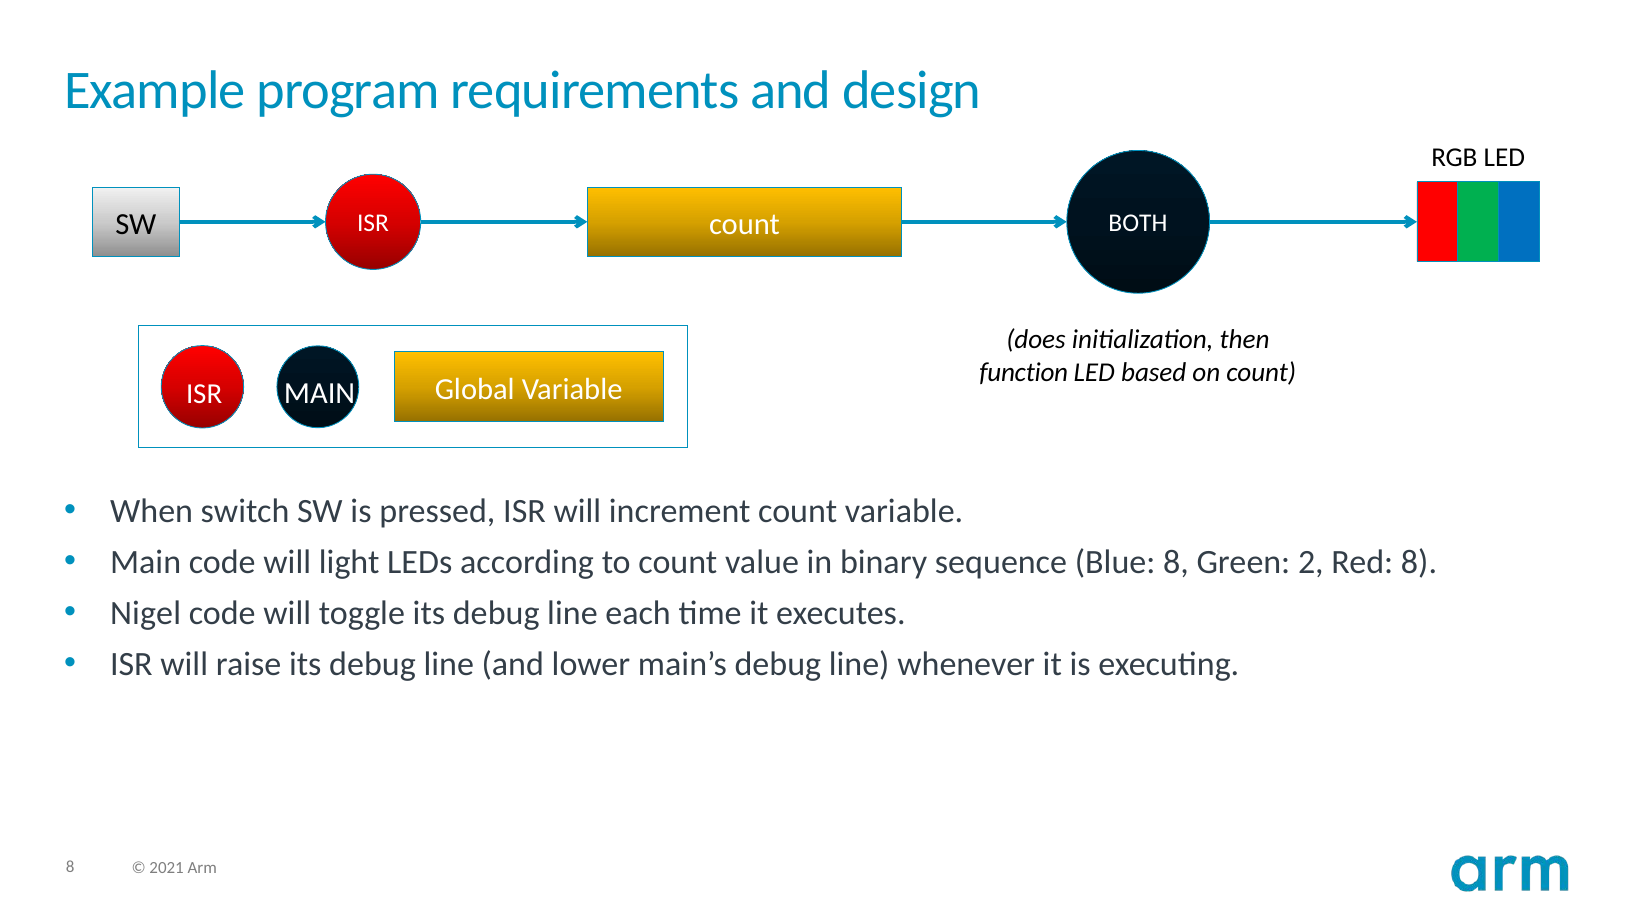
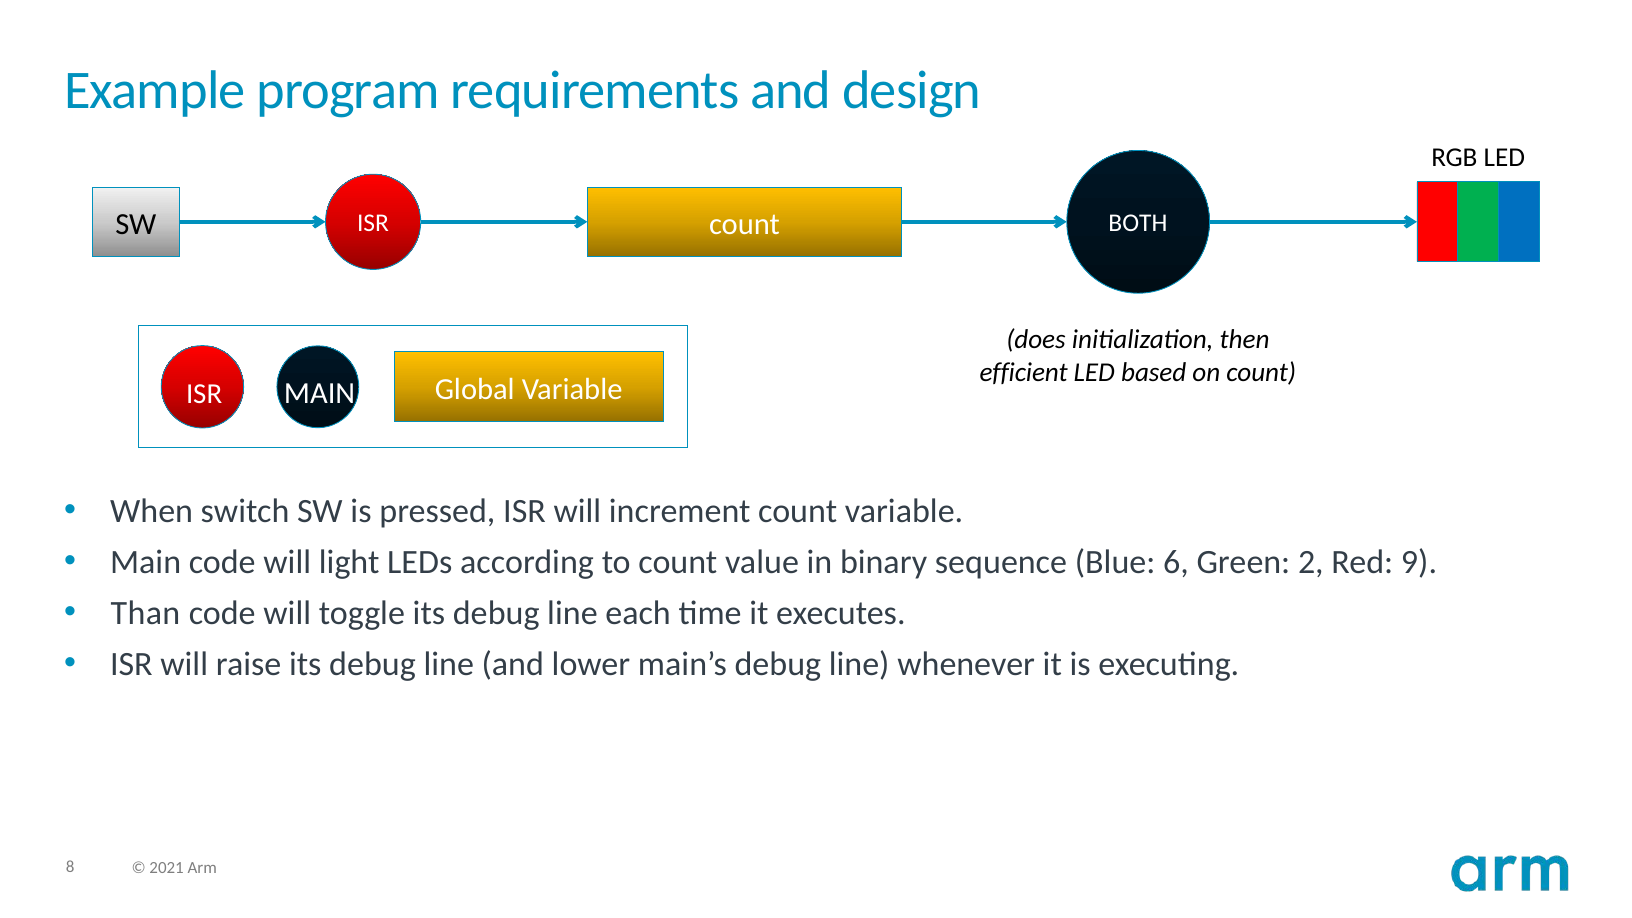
function: function -> efficient (1024, 373)
Blue 8: 8 -> 6 (1176, 562)
Red 8: 8 -> 9 (1419, 562)
Nigel: Nigel -> Than (145, 613)
